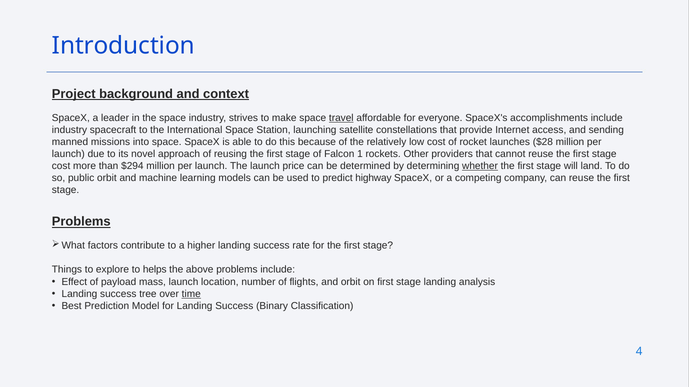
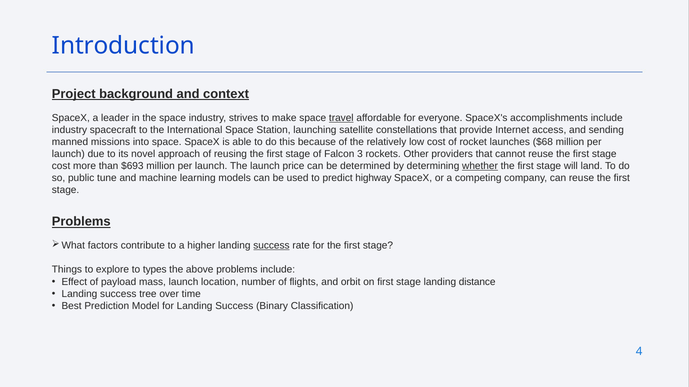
$28: $28 -> $68 (543, 142)
1: 1 -> 3 (360, 154)
$294: $294 -> $693 (132, 166)
public orbit: orbit -> tune (107, 178)
success underline: none -> present (271, 246)
helps: helps -> types (155, 270)
analysis: analysis -> distance (477, 282)
time underline: present -> none (191, 294)
